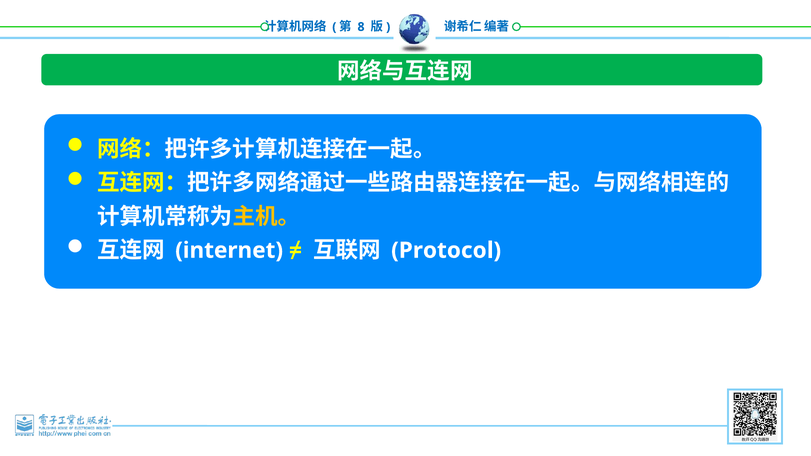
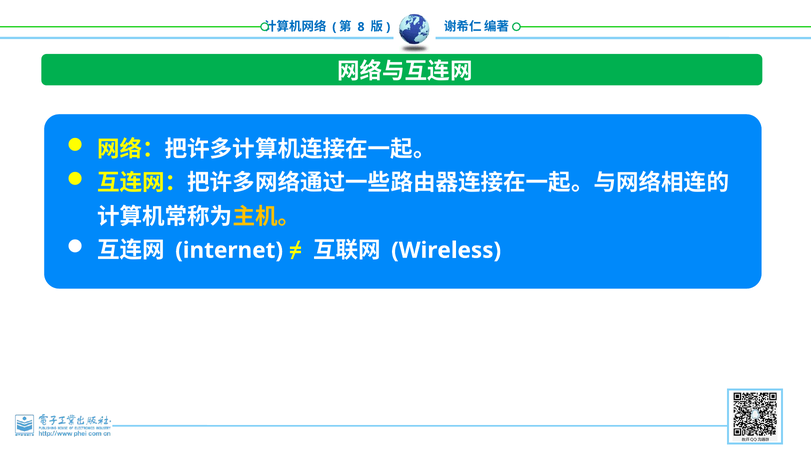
Protocol: Protocol -> Wireless (446, 250)
